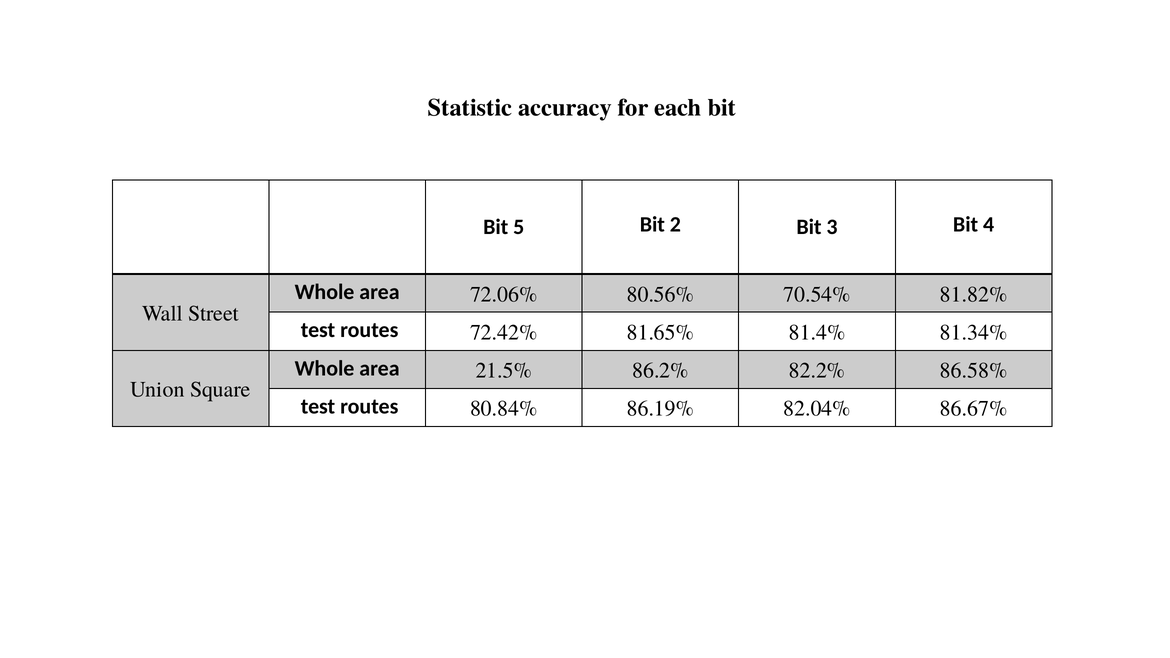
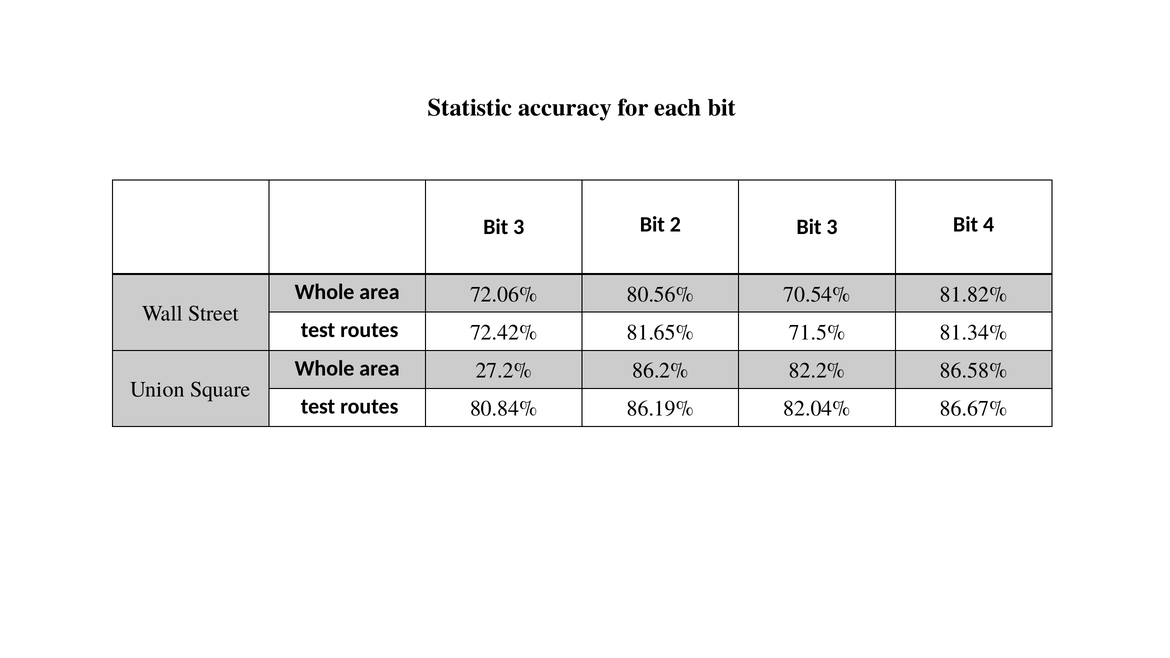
5: 5 -> 3 (519, 227)
81.4%: 81.4% -> 71.5% (817, 333)
21.5%: 21.5% -> 27.2% (504, 371)
